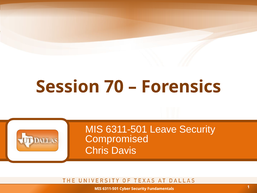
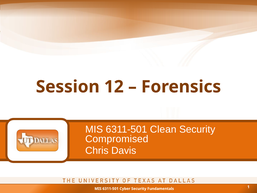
70: 70 -> 12 (114, 87)
Leave: Leave -> Clean (163, 129)
